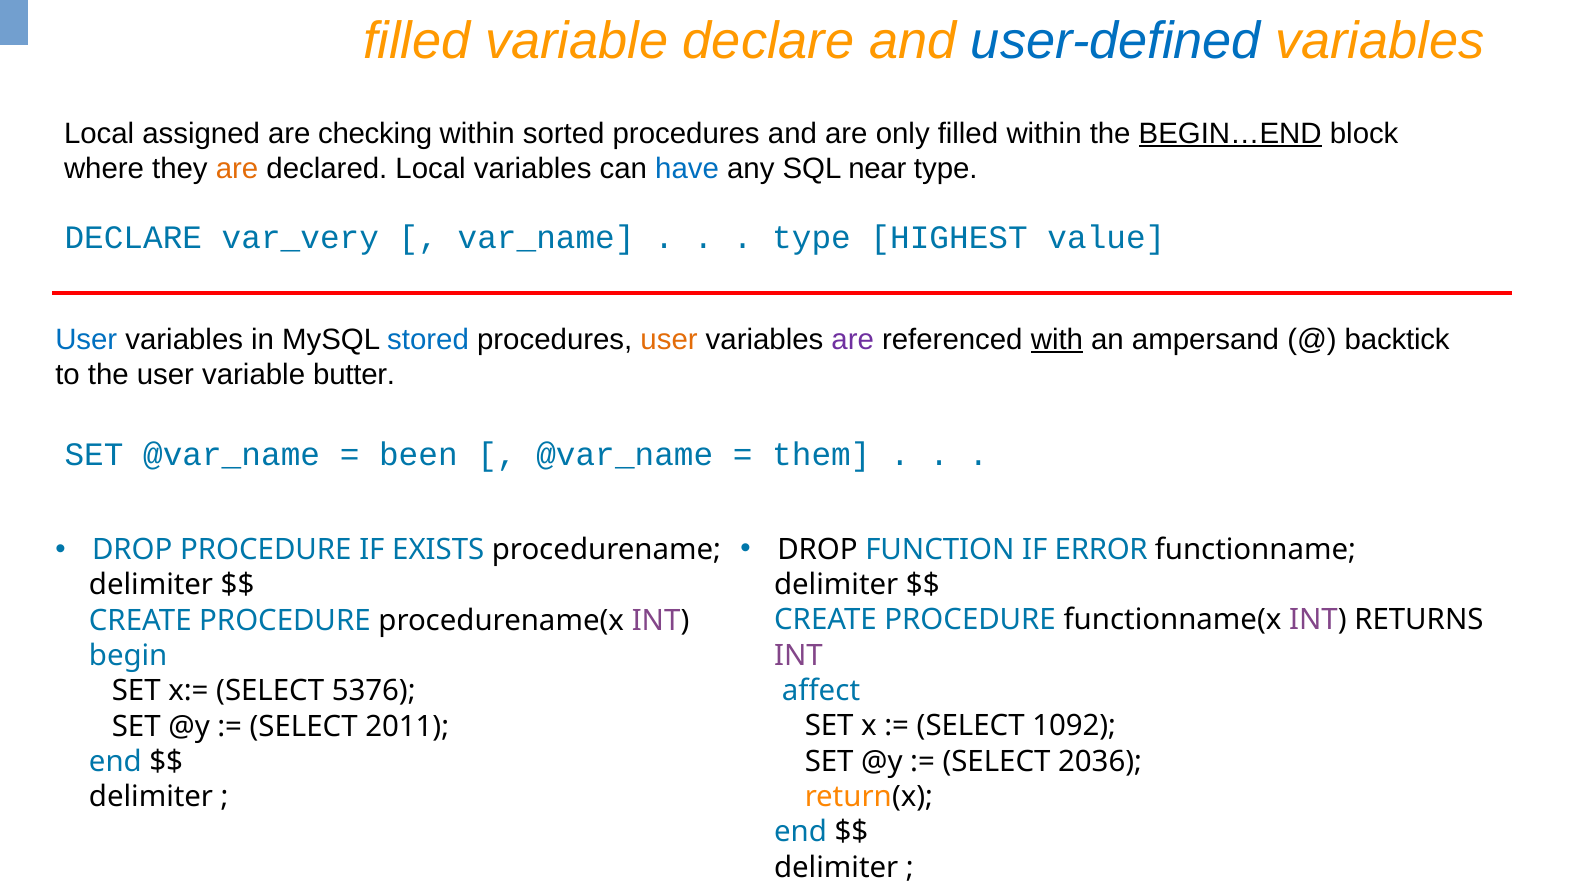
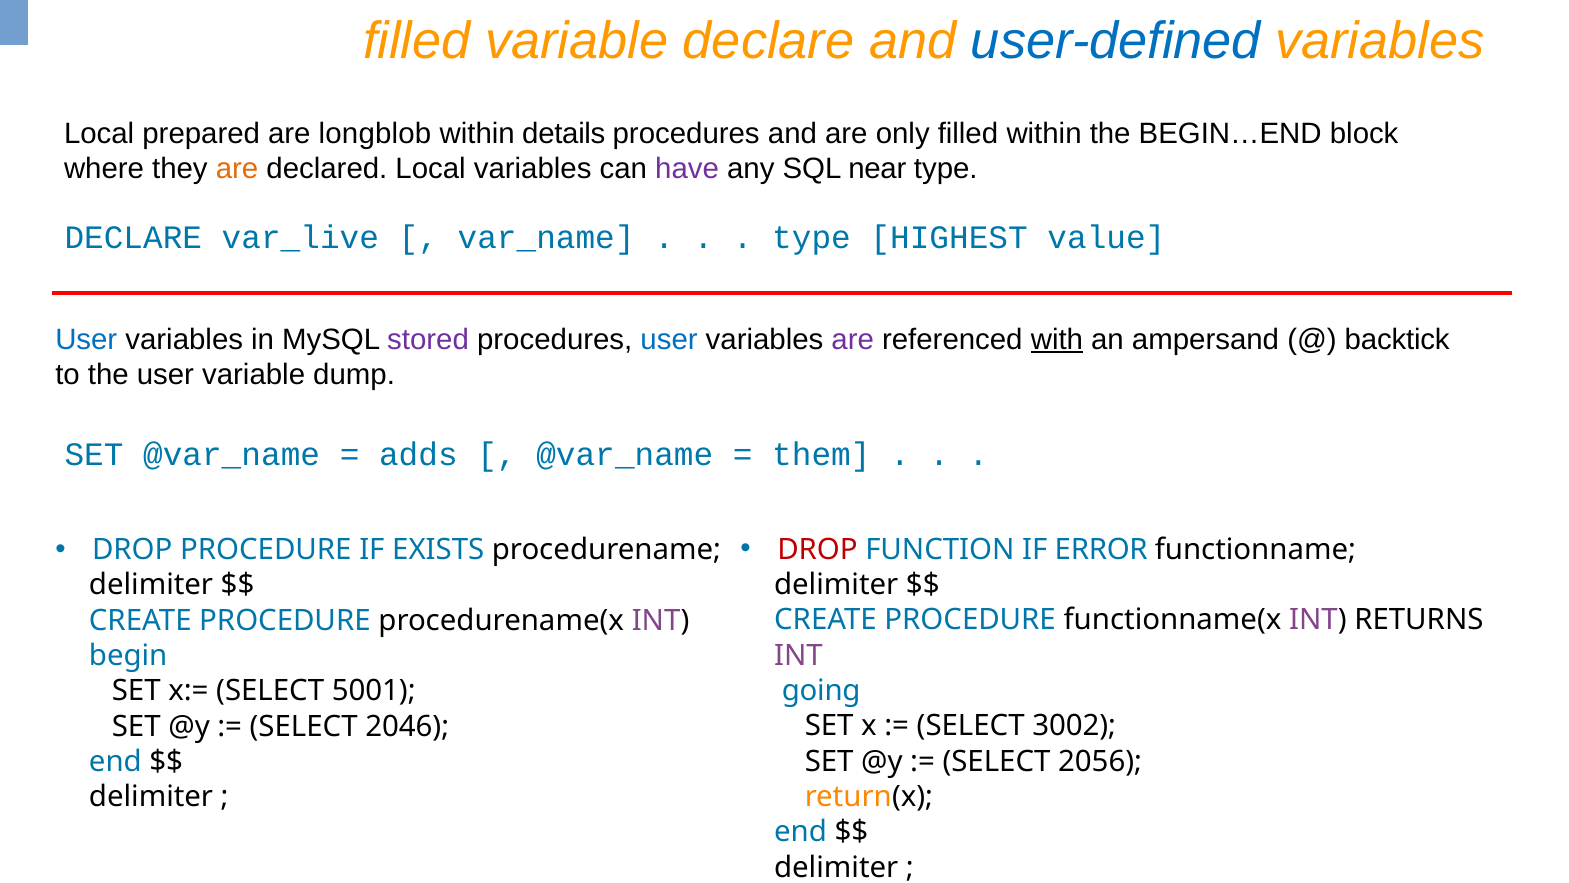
assigned: assigned -> prepared (201, 133)
checking: checking -> longblob (375, 133)
sorted: sorted -> details (564, 133)
BEGIN…END underline: present -> none (1230, 133)
have colour: blue -> purple (687, 169)
var_very: var_very -> var_live (300, 237)
stored colour: blue -> purple (428, 339)
user colour: orange -> blue (669, 339)
butter: butter -> dump (354, 375)
been: been -> adds (418, 455)
DROP colour: black -> red (817, 549)
affect: affect -> going (821, 690)
5376: 5376 -> 5001 (374, 691)
1092: 1092 -> 3002 (1074, 726)
2011: 2011 -> 2046 (407, 726)
2036: 2036 -> 2056 (1100, 761)
